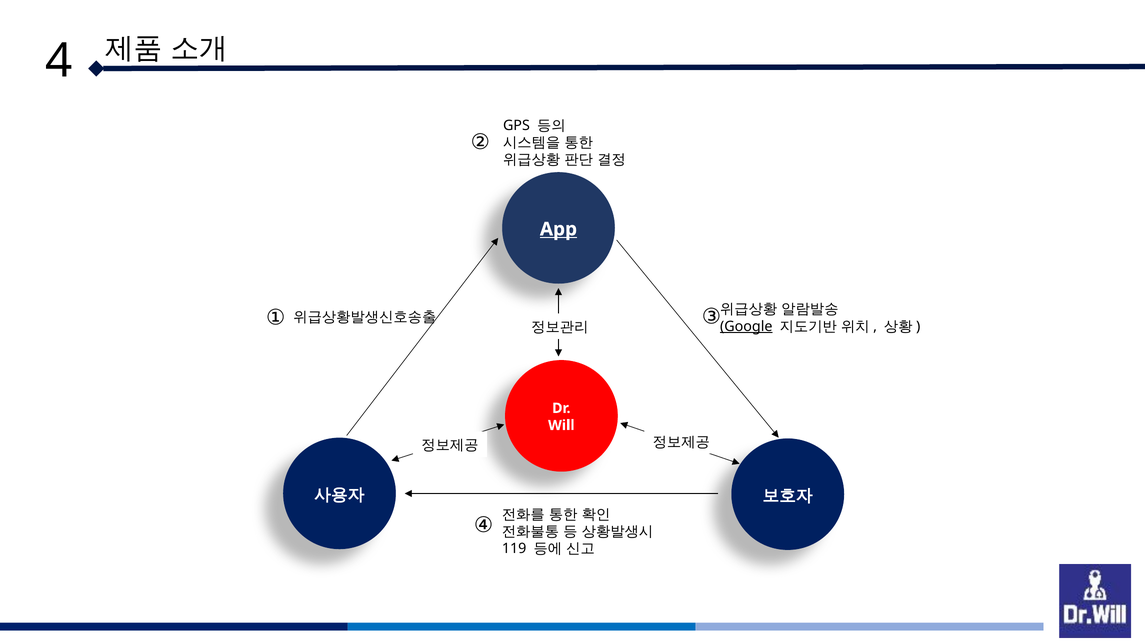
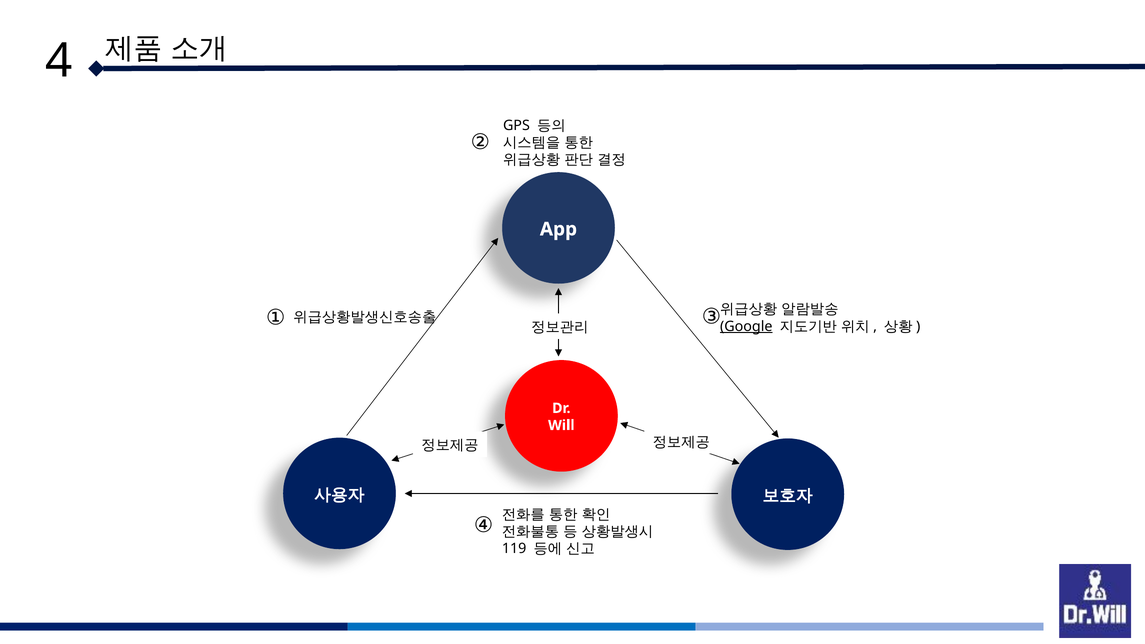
App underline: present -> none (558, 229)
